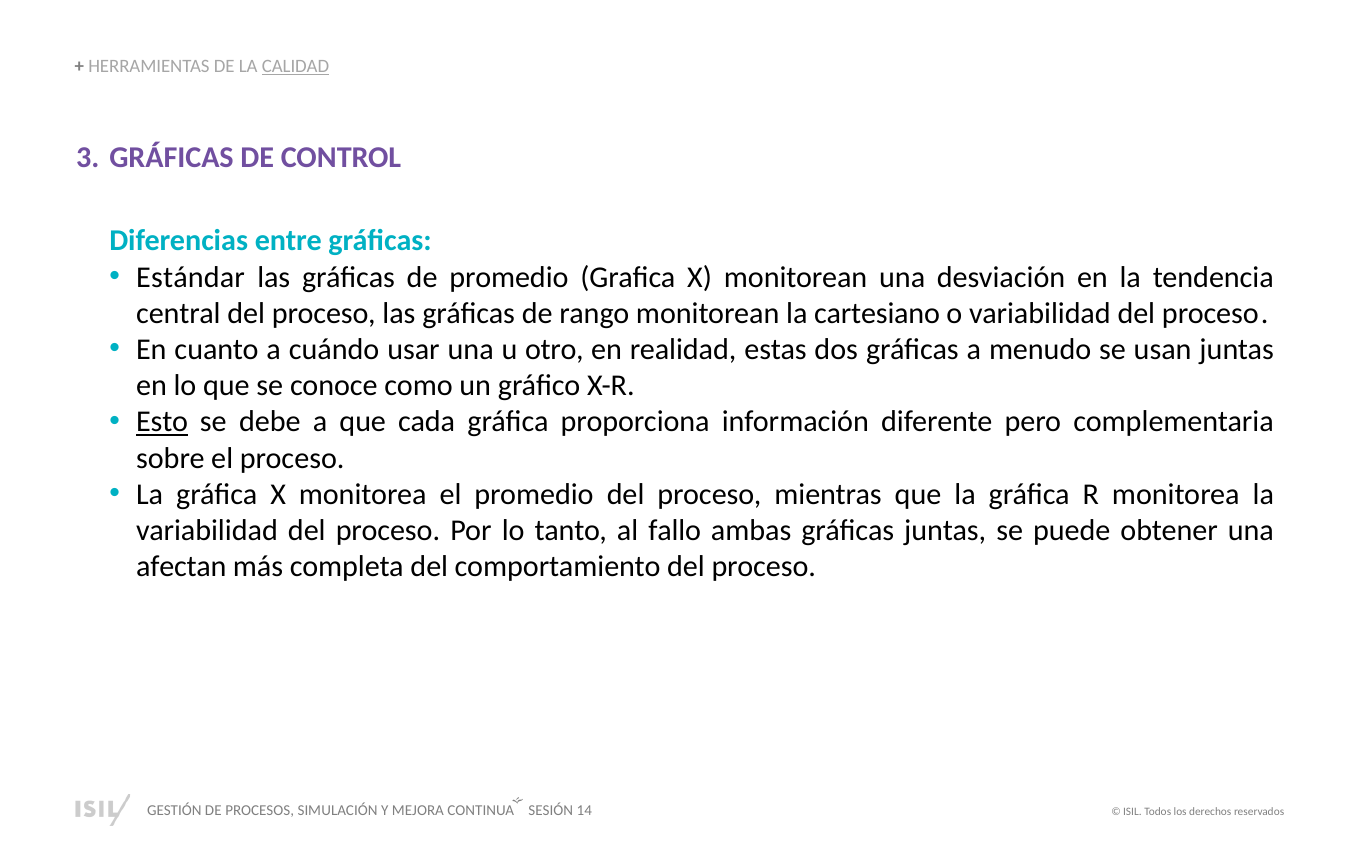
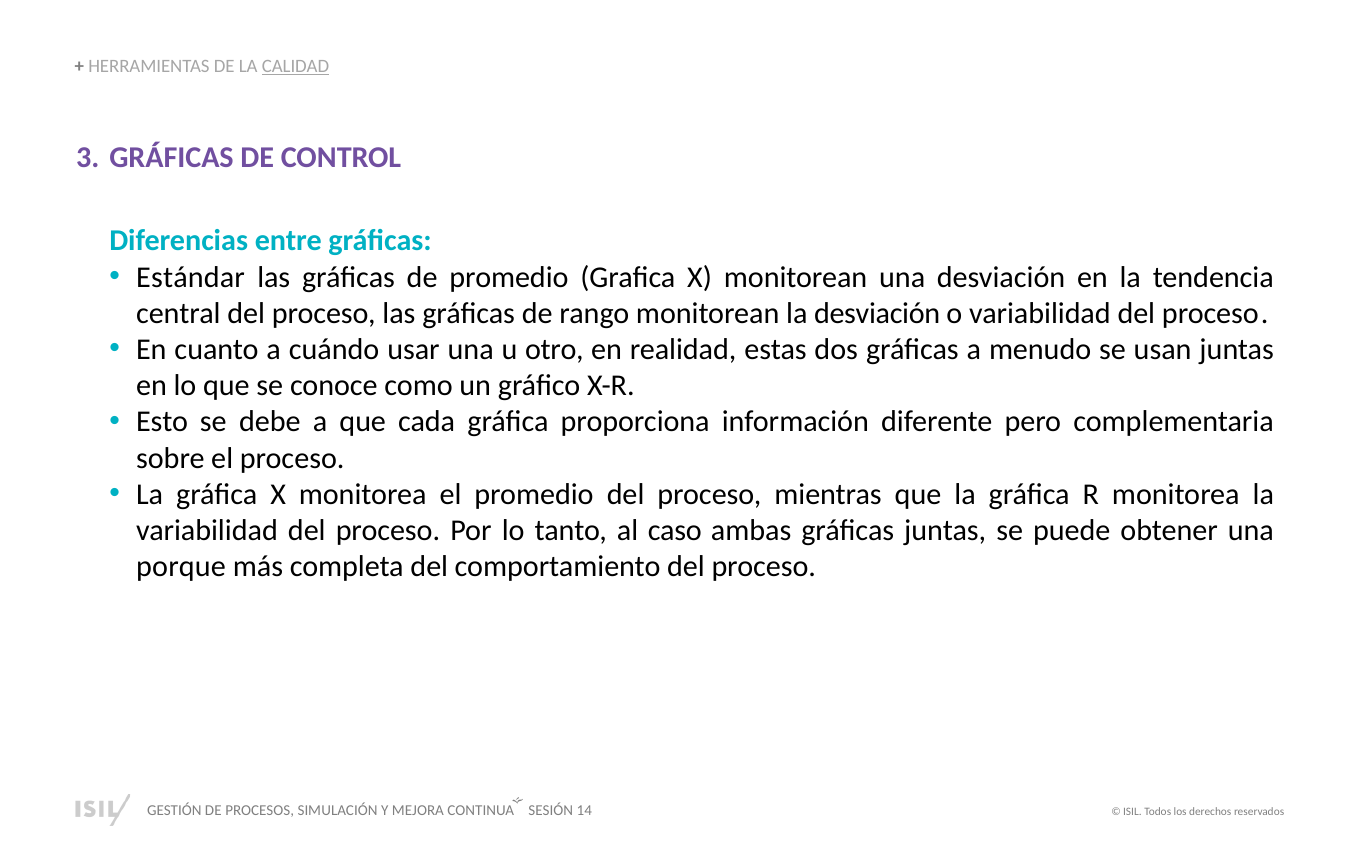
la cartesiano: cartesiano -> desviación (877, 313)
Esto underline: present -> none (162, 422)
fallo: fallo -> caso (675, 530)
afectan: afectan -> porque (181, 567)
